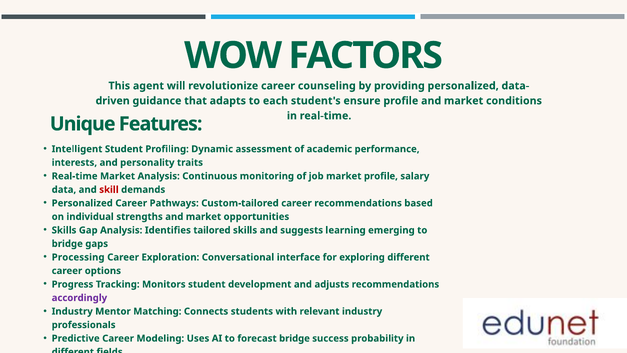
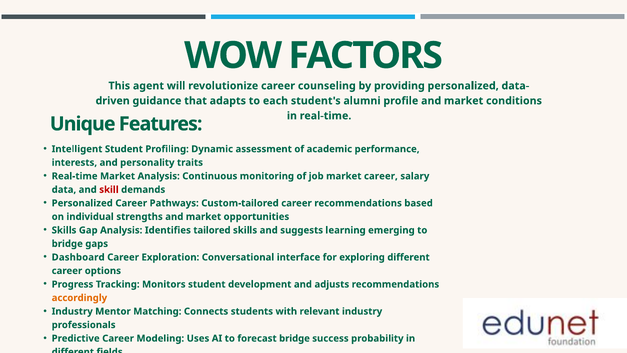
ensure: ensure -> alumni (362, 101)
market profile: profile -> career (381, 176)
Processing: Processing -> Dashboard (78, 257)
accordingly colour: purple -> orange (79, 298)
